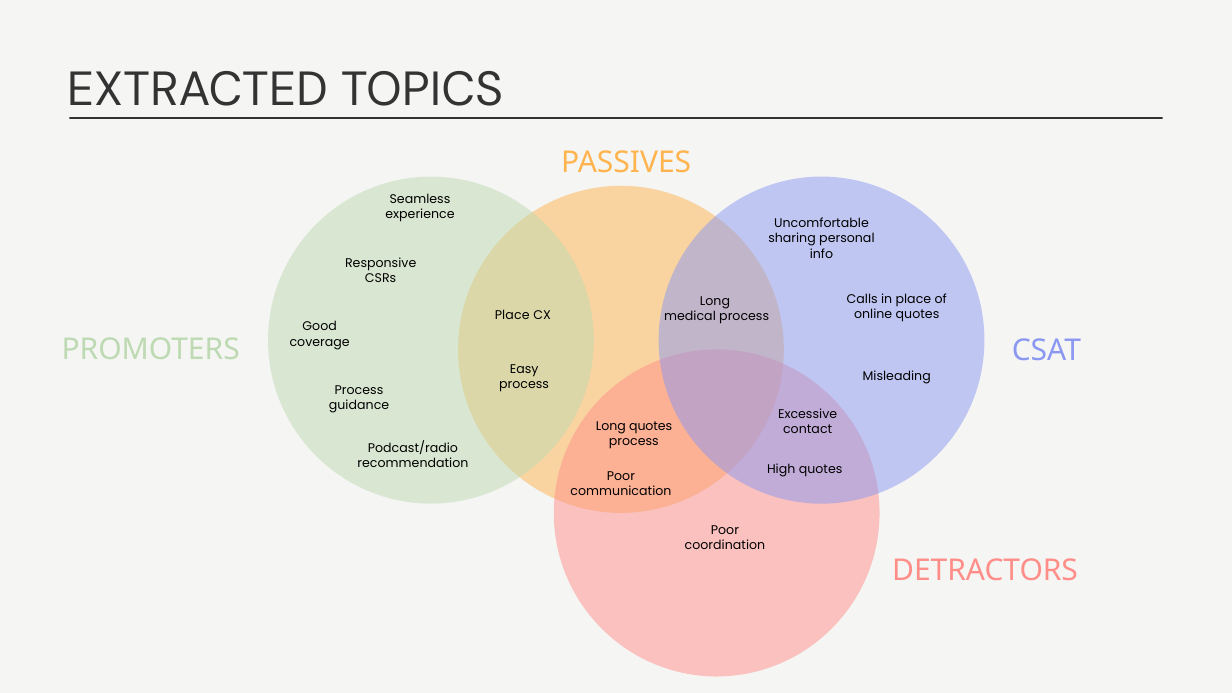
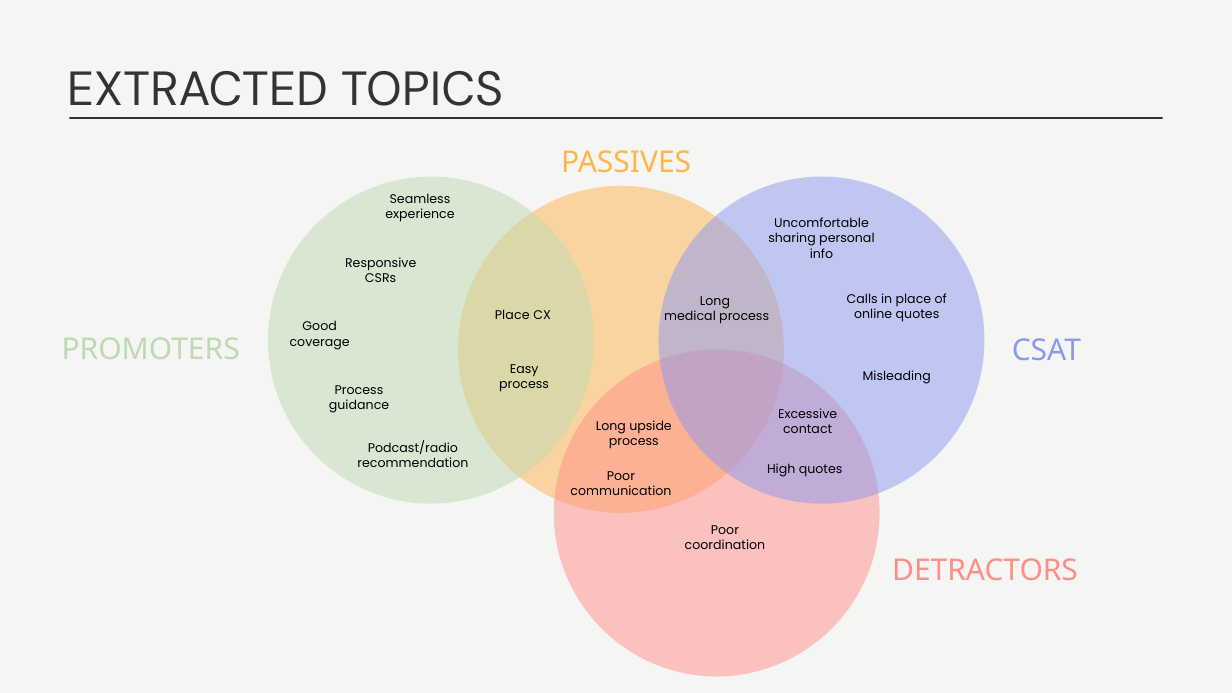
Long quotes: quotes -> upside (651, 426)
